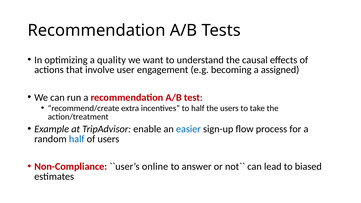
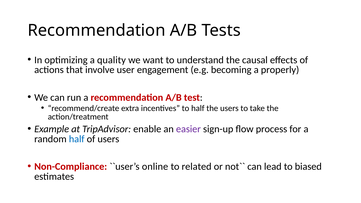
assigned: assigned -> properly (280, 70)
easier colour: blue -> purple (188, 129)
answer: answer -> related (197, 167)
